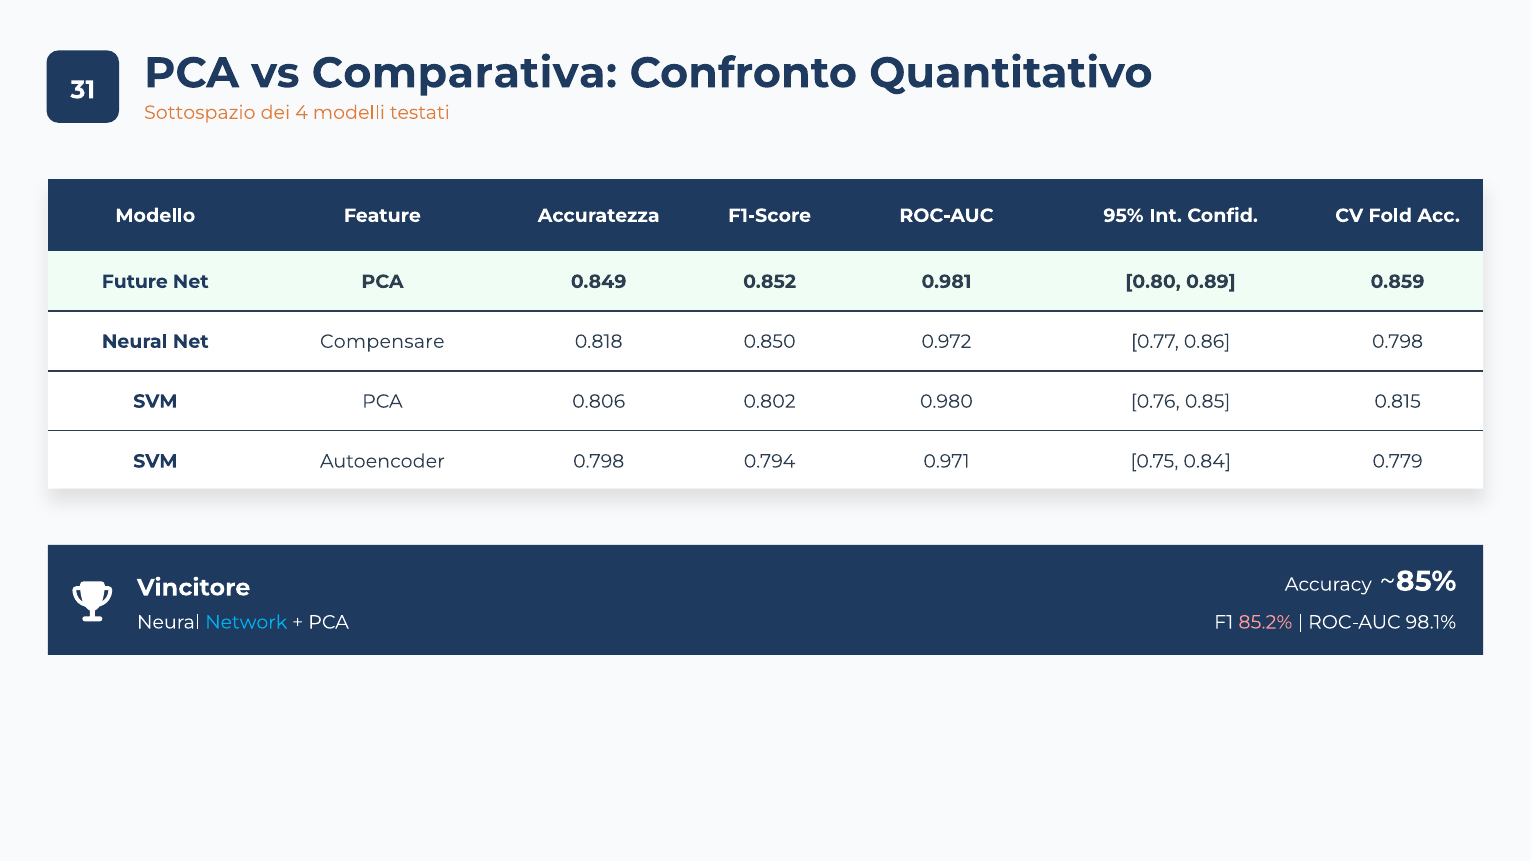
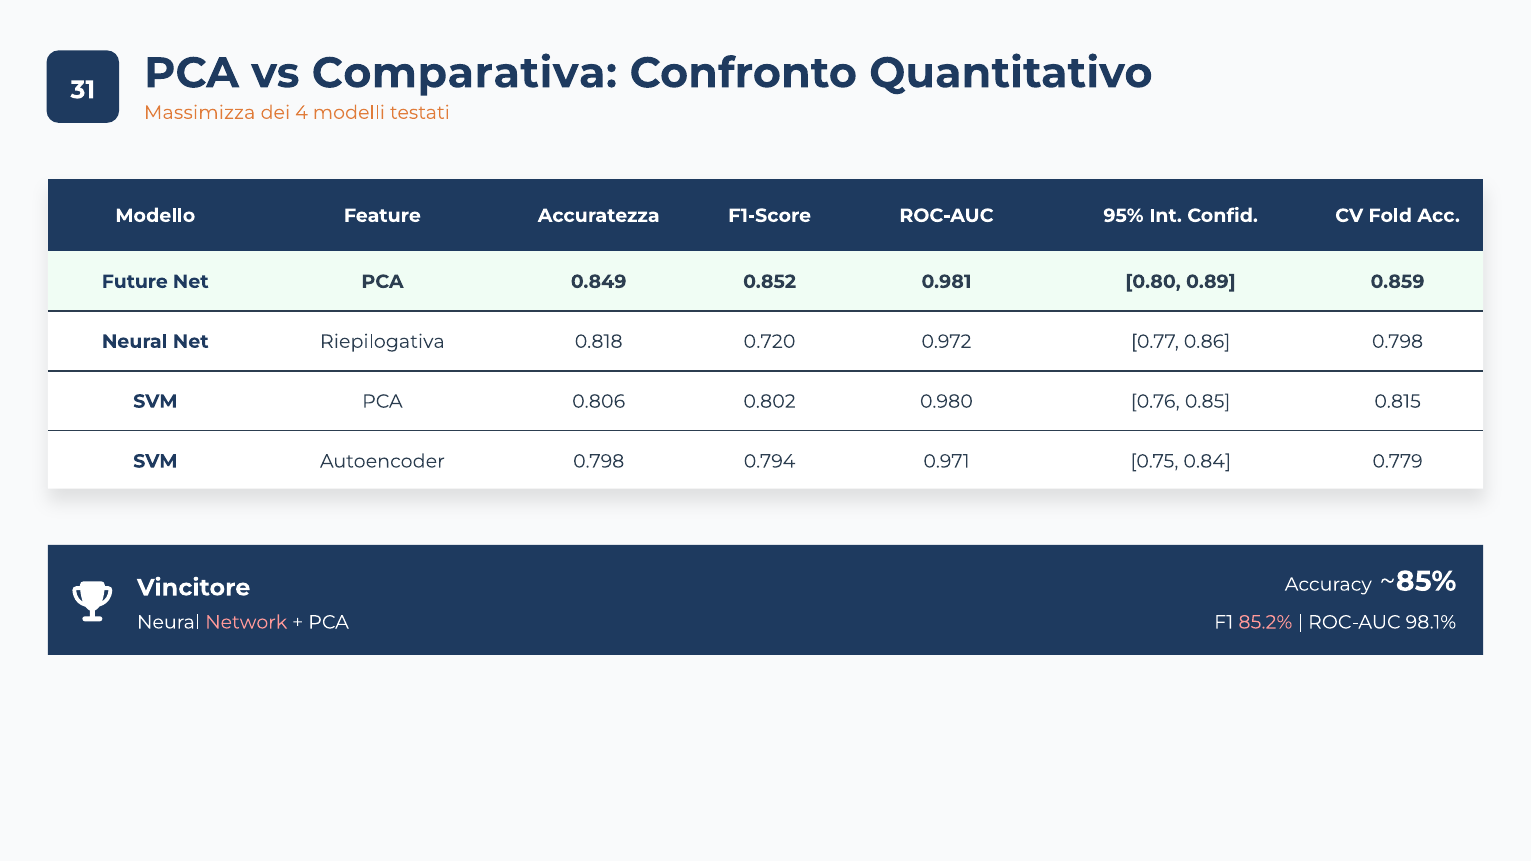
Sottospazio: Sottospazio -> Massimizza (200, 113)
Compensare: Compensare -> Riepilogativa (382, 342)
0.850: 0.850 -> 0.720 (769, 342)
Network colour: light blue -> pink (246, 622)
